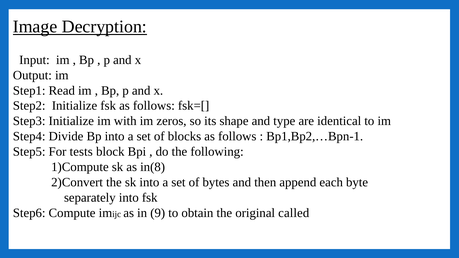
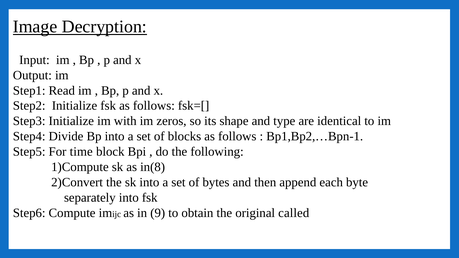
tests: tests -> time (81, 152)
